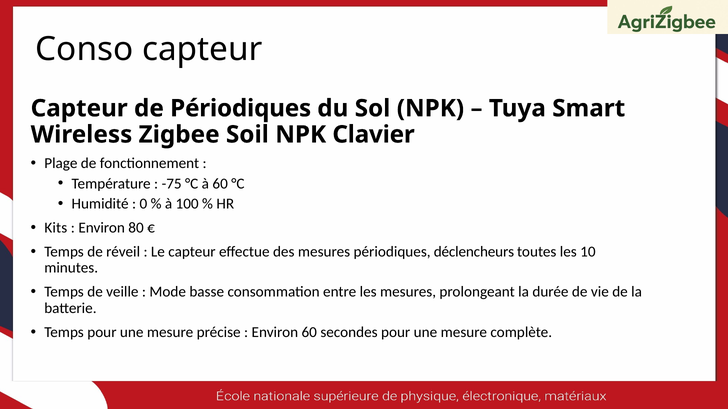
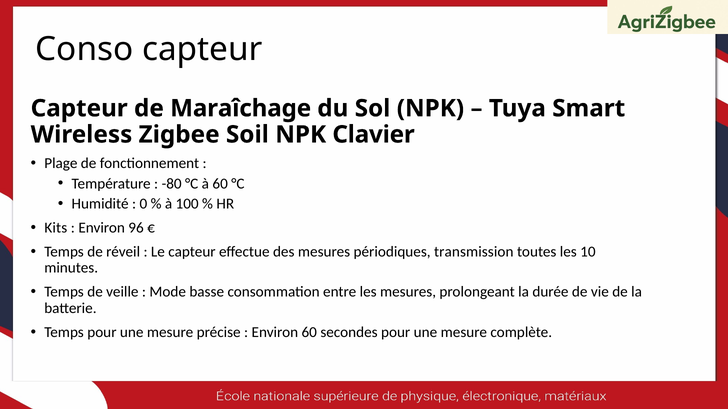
de Périodiques: Périodiques -> Maraîchage (241, 108)
-75: -75 -> -80 (172, 184)
80: 80 -> 96 (136, 228)
déclencheurs: déclencheurs -> transmission (474, 252)
